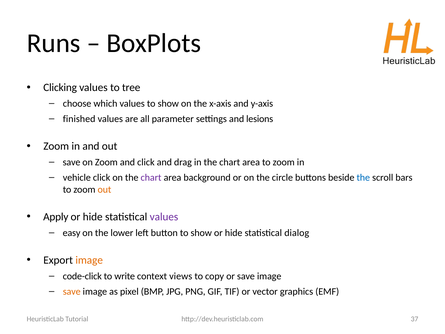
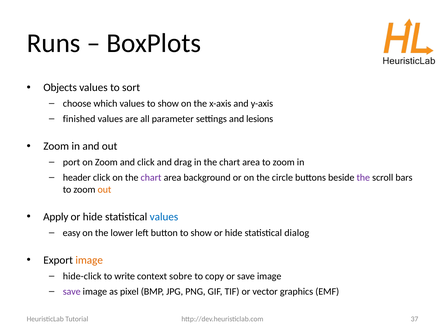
Clicking: Clicking -> Objects (60, 88)
tree: tree -> sort (131, 88)
save: save -> port (71, 162)
vehicle: vehicle -> header (77, 177)
the colour: blue -> purple (363, 177)
values colour: purple -> blue (164, 217)
code-click: code-click -> hide-click (82, 276)
views: views -> sobre (181, 276)
save colour: orange -> purple (72, 291)
